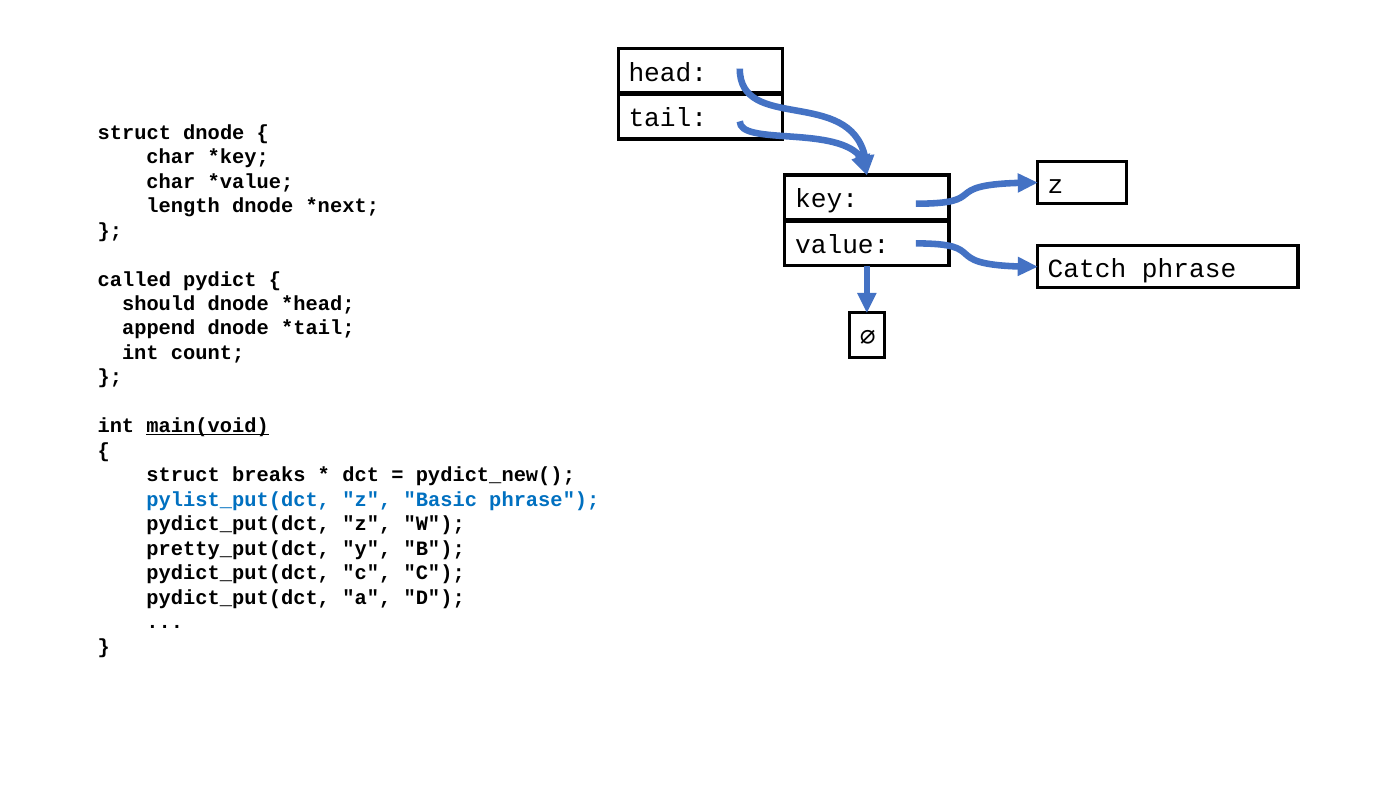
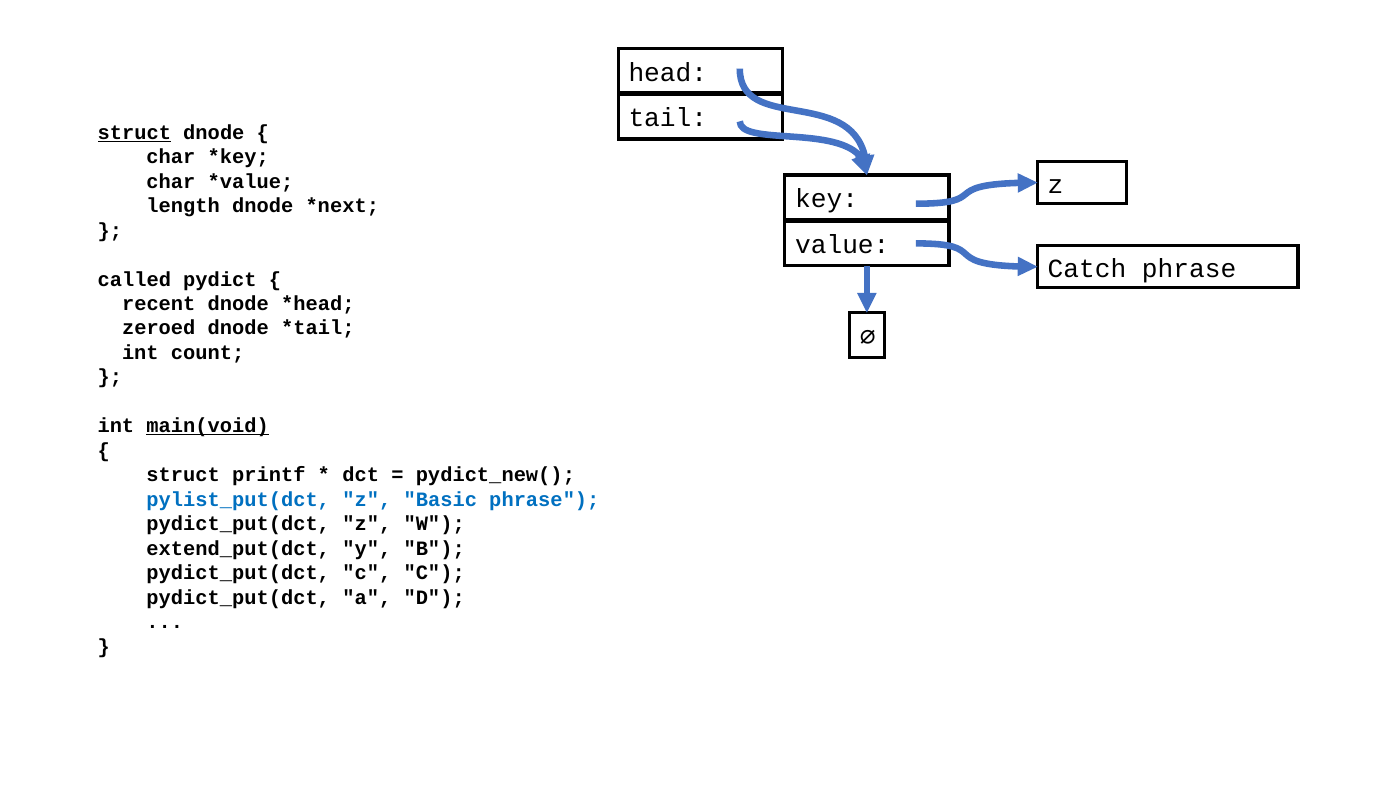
struct underline: none -> present (134, 132)
should: should -> recent (159, 304)
append: append -> zeroed (159, 328)
breaks: breaks -> printf (269, 475)
pretty_put(dct: pretty_put(dct -> extend_put(dct (238, 548)
